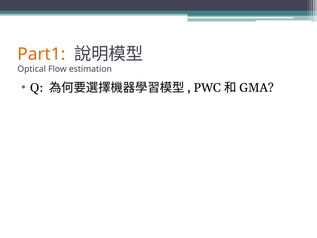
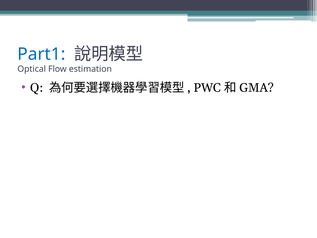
Part1 colour: orange -> blue (41, 54)
